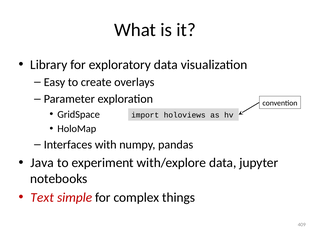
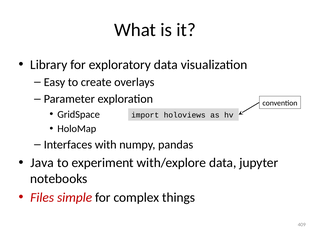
Text: Text -> Files (42, 198)
